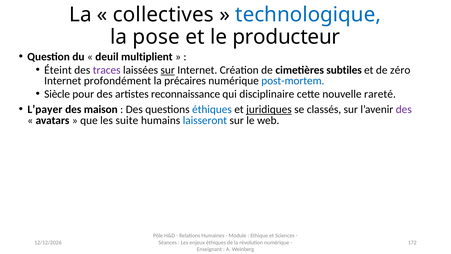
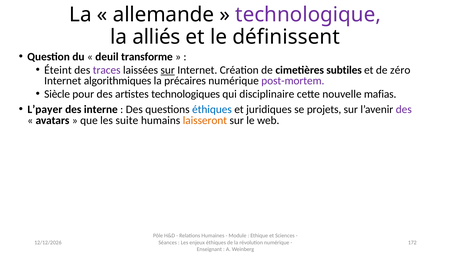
collectives: collectives -> allemande (163, 14)
technologique colour: blue -> purple (308, 14)
pose: pose -> alliés (156, 37)
producteur: producteur -> définissent (286, 37)
multiplient: multiplient -> transforme (147, 57)
profondément: profondément -> algorithmiques (118, 81)
post-mortem colour: blue -> purple (293, 81)
reconnaissance: reconnaissance -> technologiques (186, 94)
rareté: rareté -> mafias (380, 94)
maison: maison -> interne (101, 109)
juridiques underline: present -> none (269, 109)
classés: classés -> projets (324, 109)
laisseront colour: blue -> orange (205, 120)
